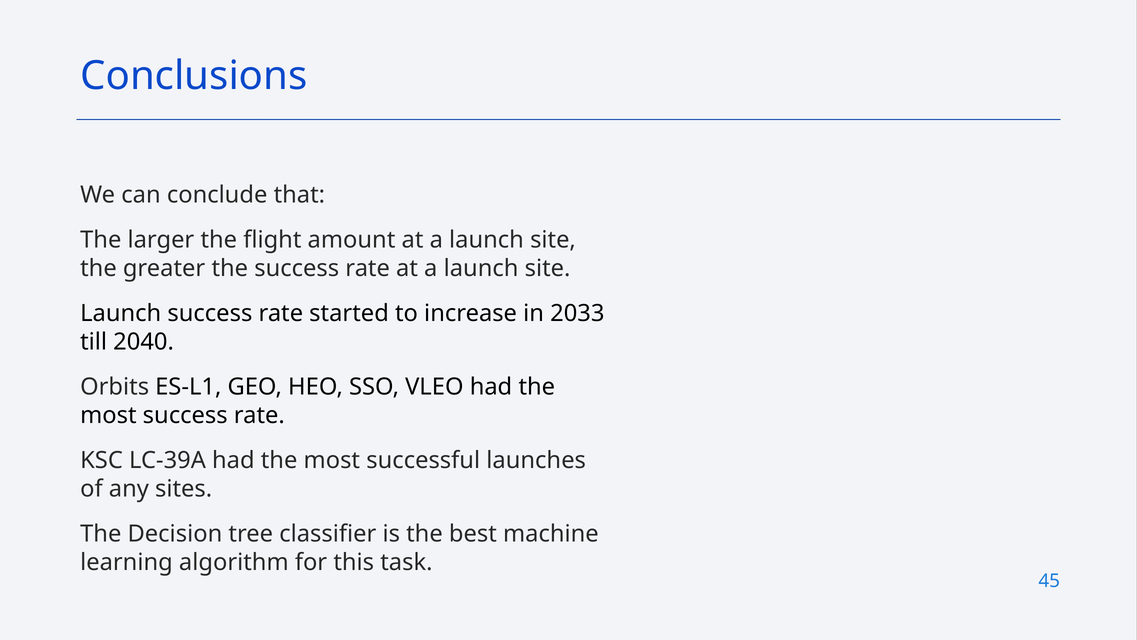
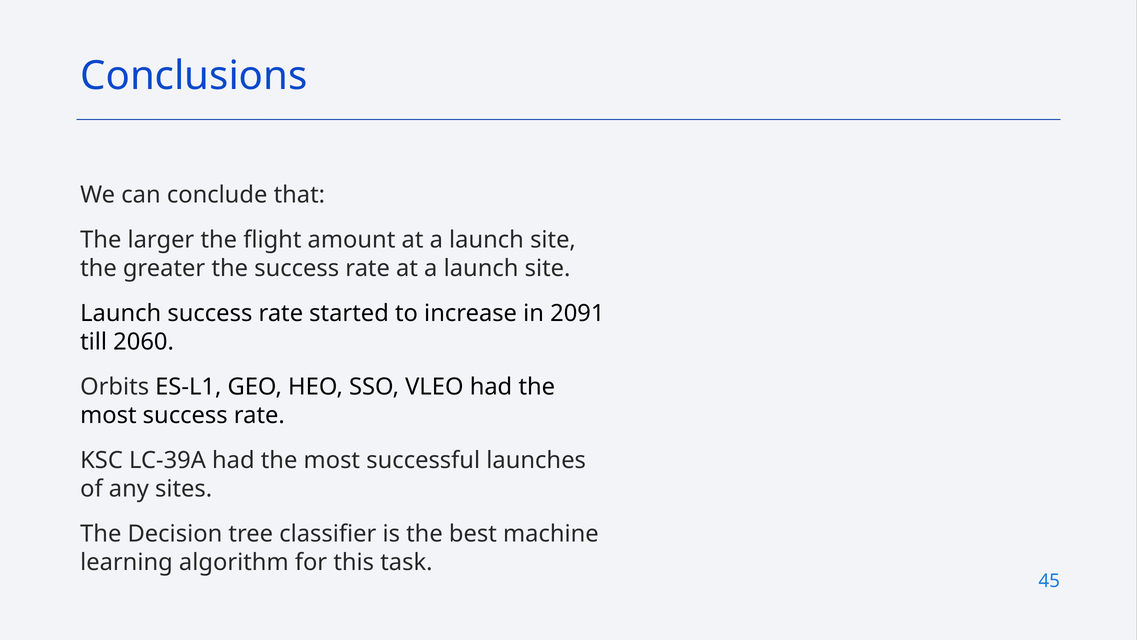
2033: 2033 -> 2091 (577, 313)
2040: 2040 -> 2060 (144, 342)
